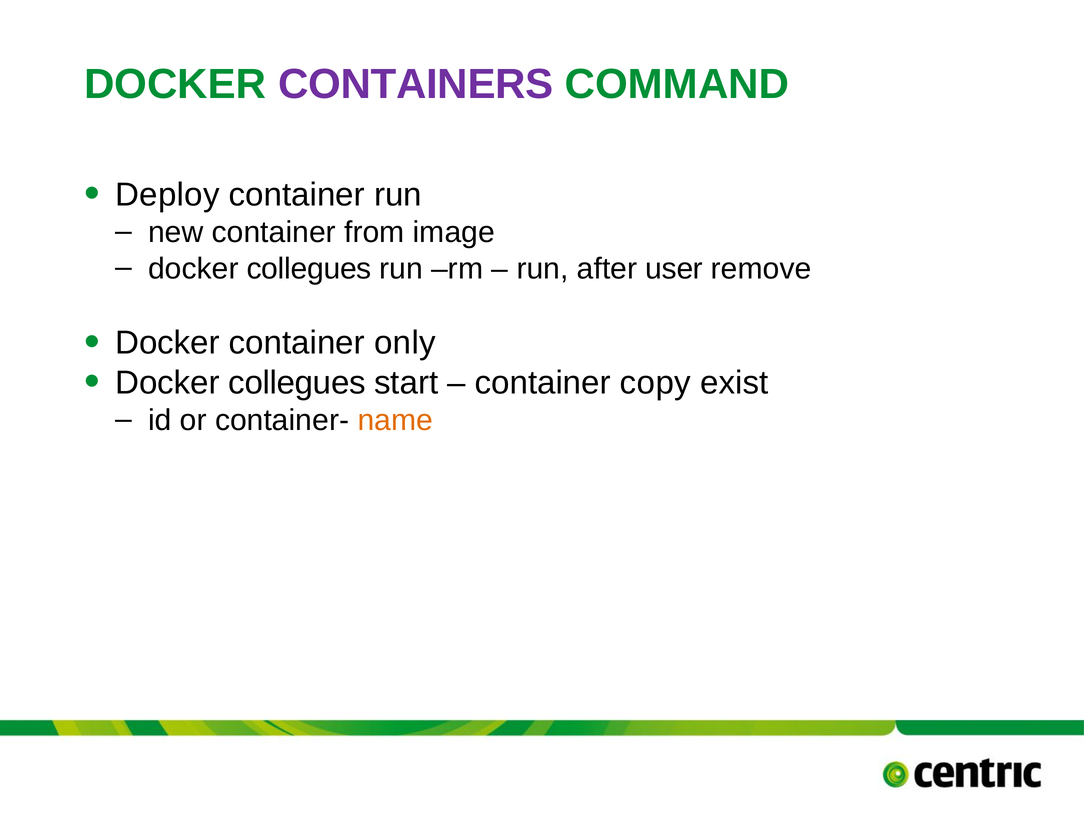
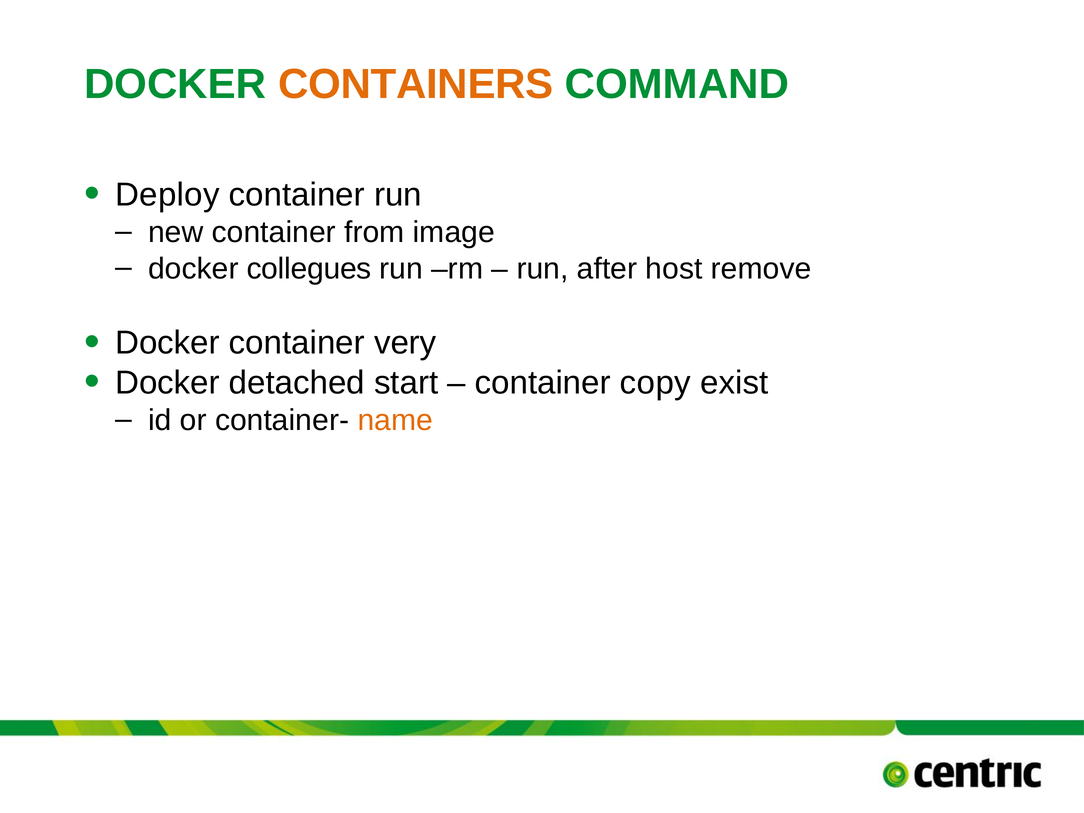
CONTAINERS colour: purple -> orange (416, 84)
user: user -> host (674, 269)
only: only -> very (405, 343)
collegues: collegues -> detached (297, 383)
